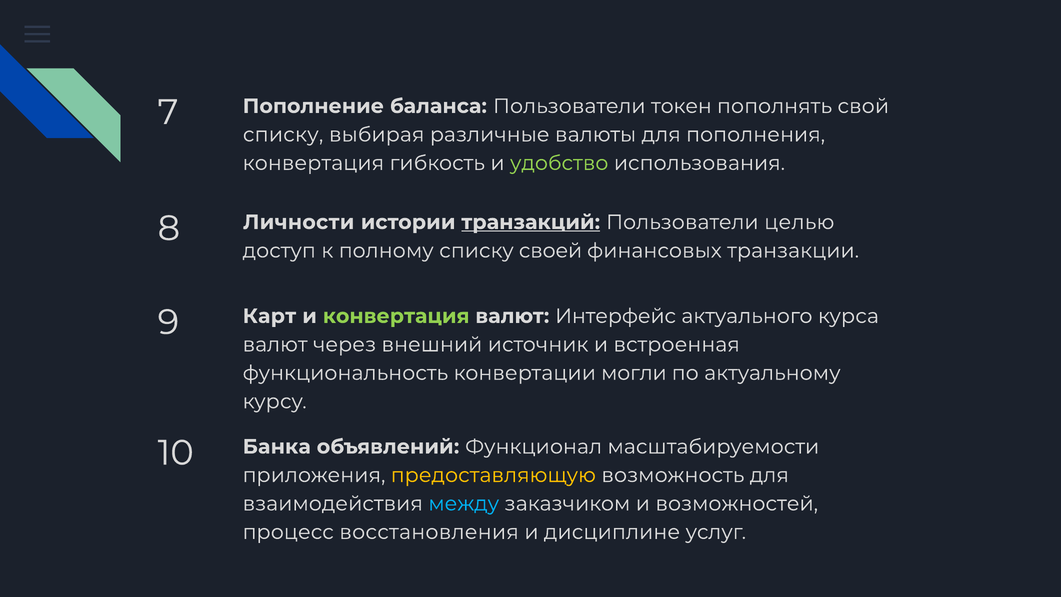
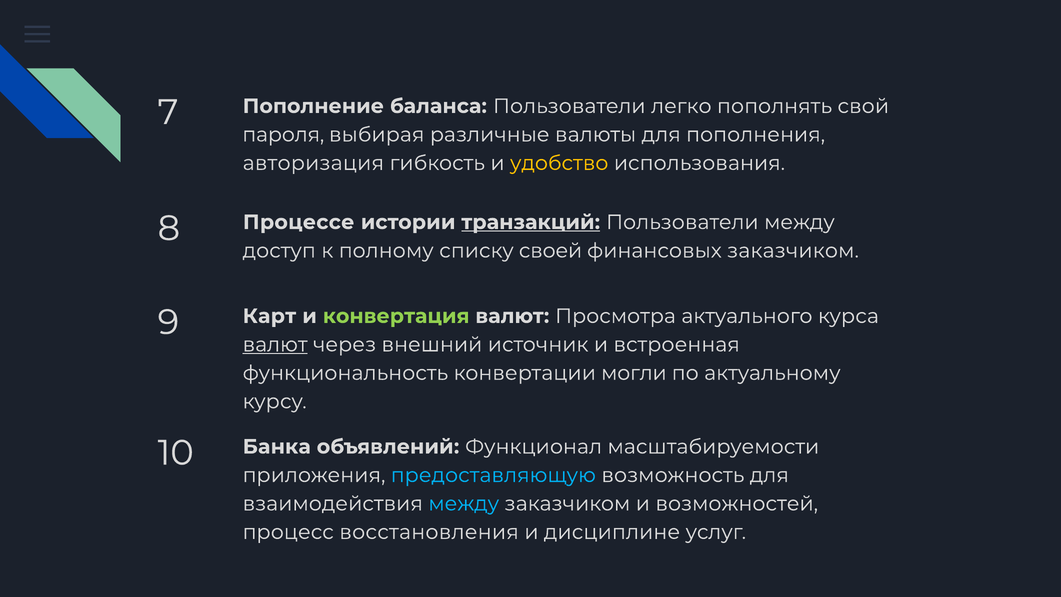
токен: токен -> легко (681, 106)
списку: списку -> пароля (283, 135)
конвертация: конвертация -> авторизация (313, 163)
удобство colour: light green -> yellow (559, 163)
Личности: Личности -> Процессе (299, 222)
Пользователи целью: целью -> между (799, 222)
финансовых транзакции: транзакции -> заказчиком (793, 251)
Интерфейс: Интерфейс -> Просмотра (616, 316)
валют underline: none -> present (275, 344)
предоставляющую colour: yellow -> light blue (493, 475)
